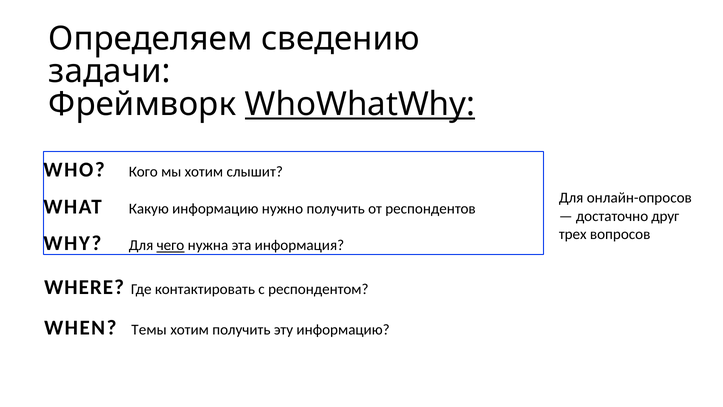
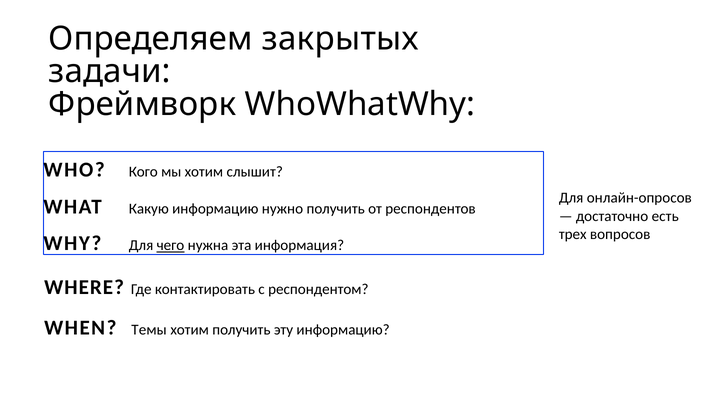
сведению: сведению -> закрытых (340, 39)
WhoWhatWhy underline: present -> none (360, 104)
друг: друг -> есть (665, 216)
